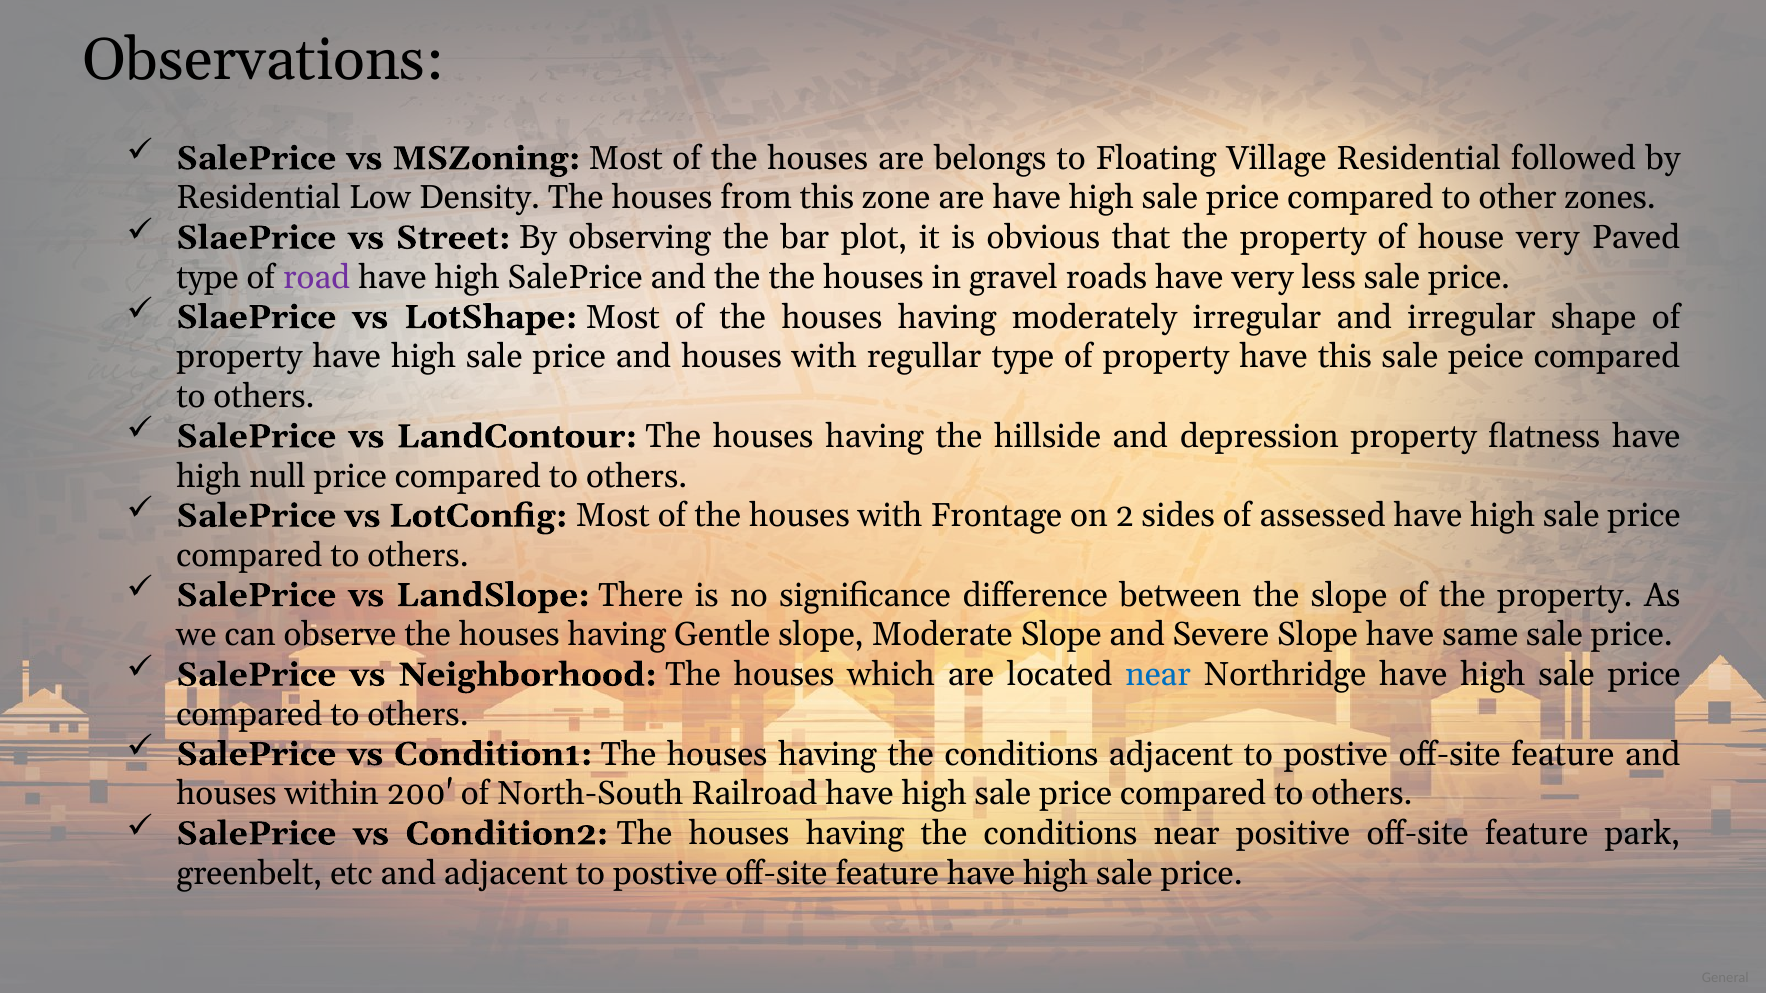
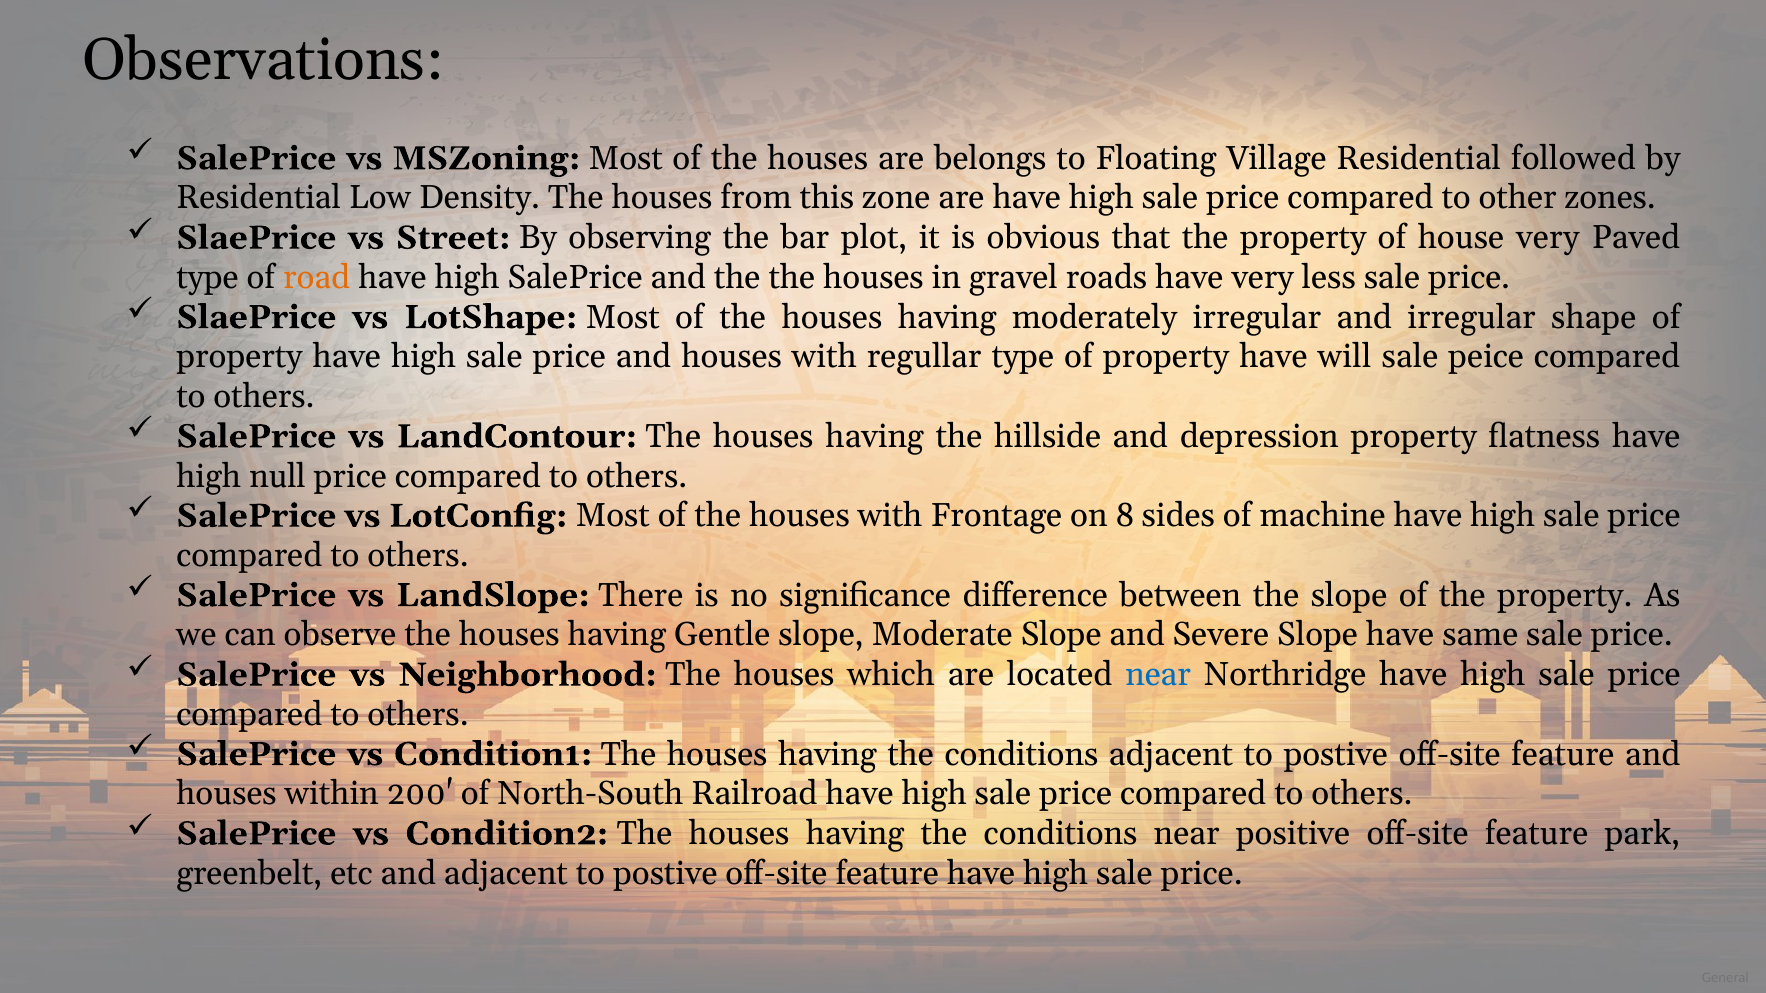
road colour: purple -> orange (317, 278)
have this: this -> will (1345, 357)
2: 2 -> 8 (1125, 516)
assessed: assessed -> machine (1323, 516)
